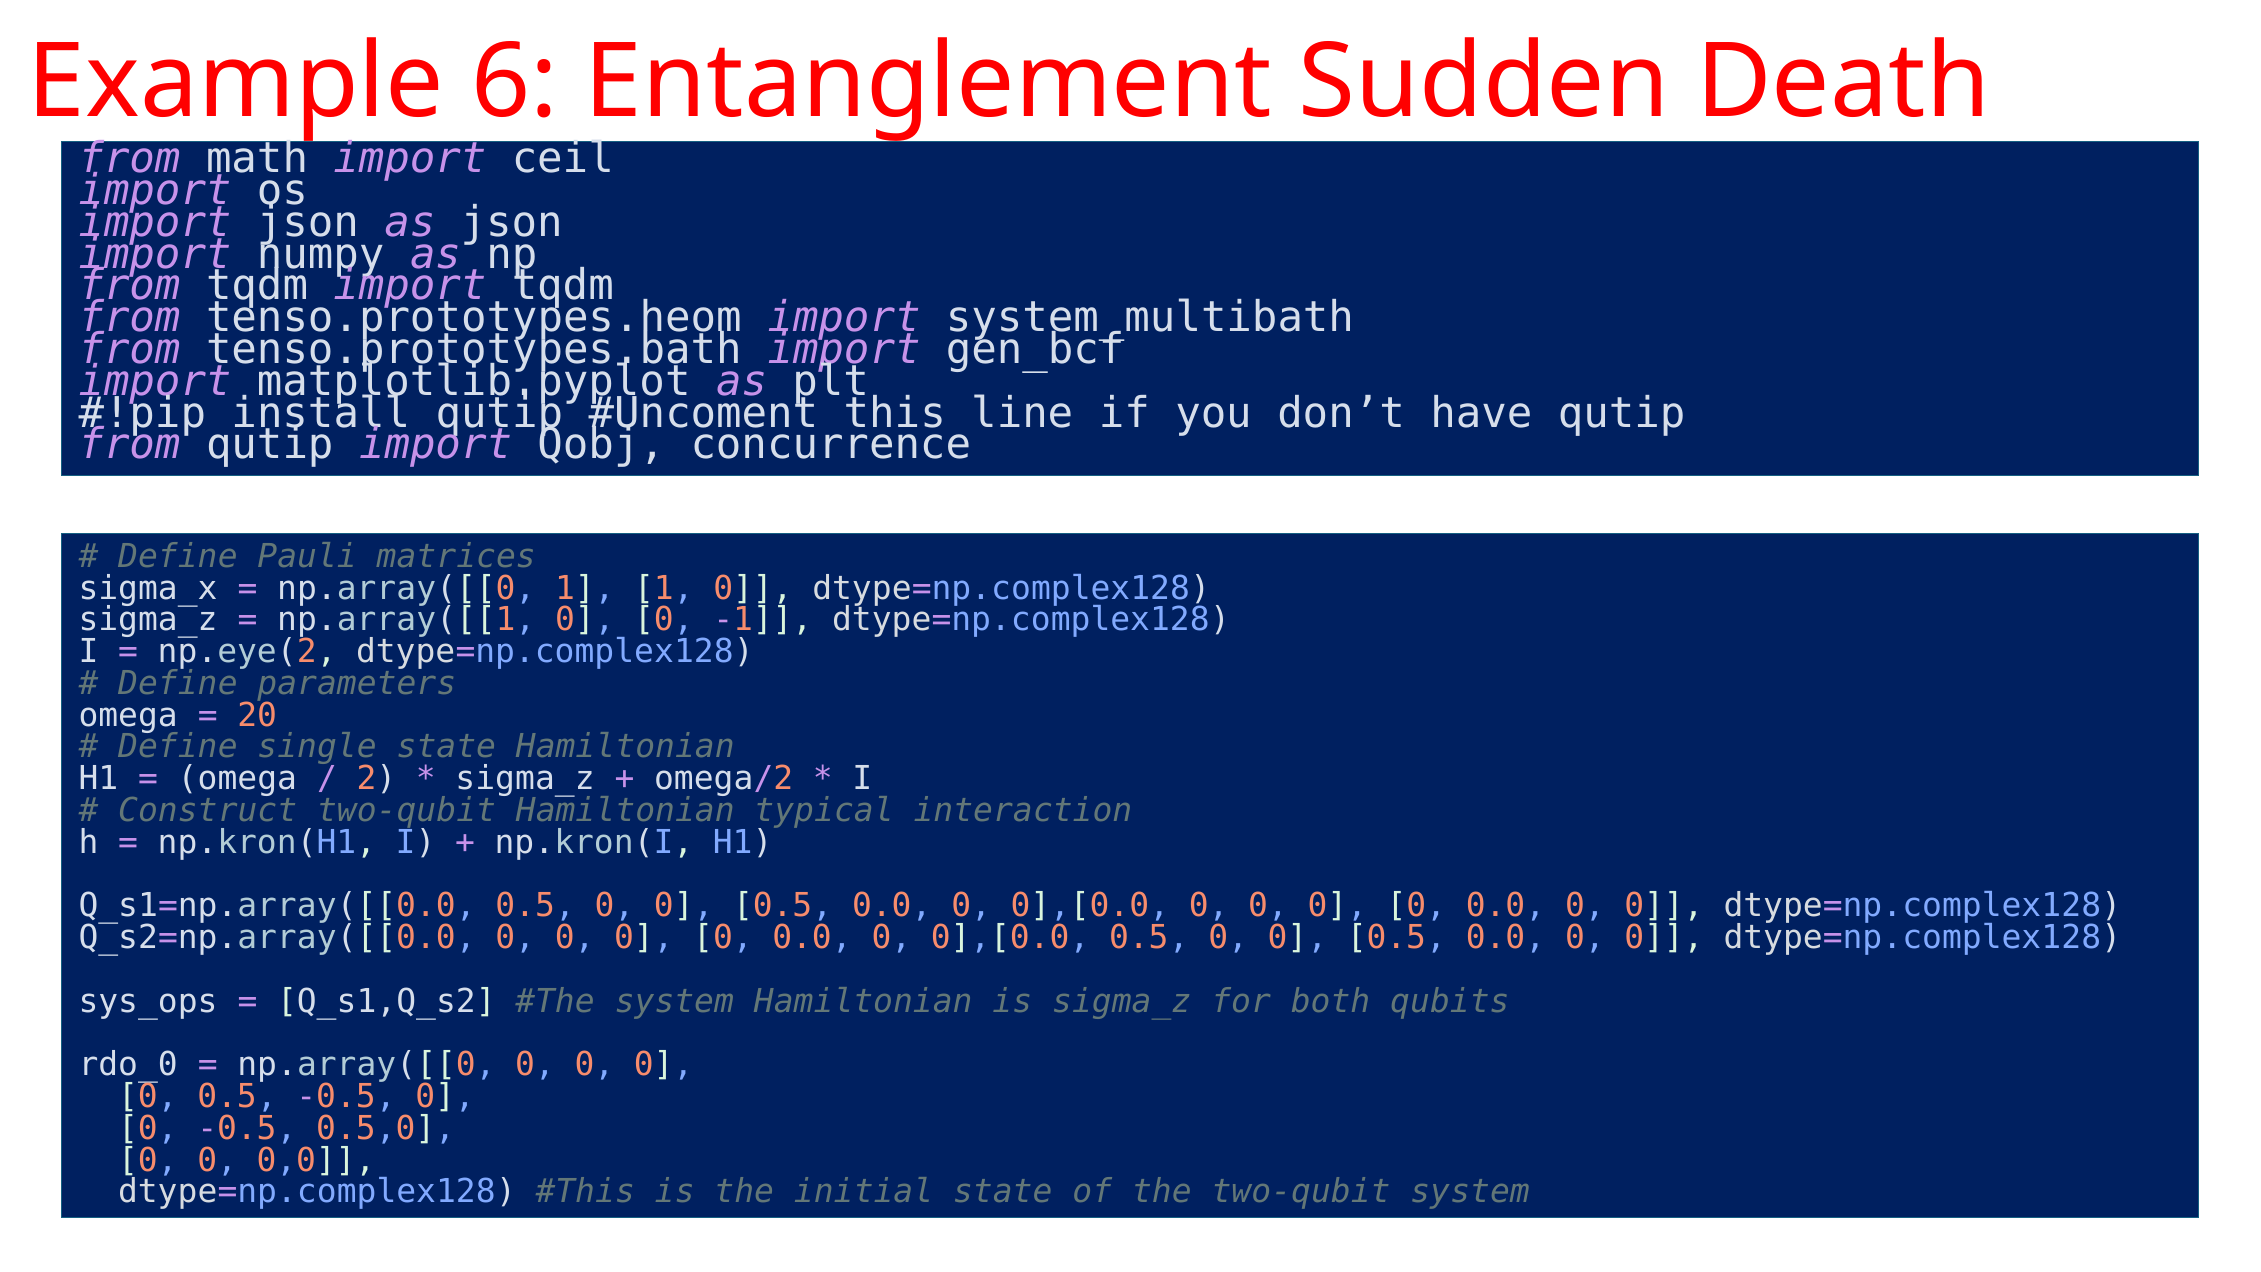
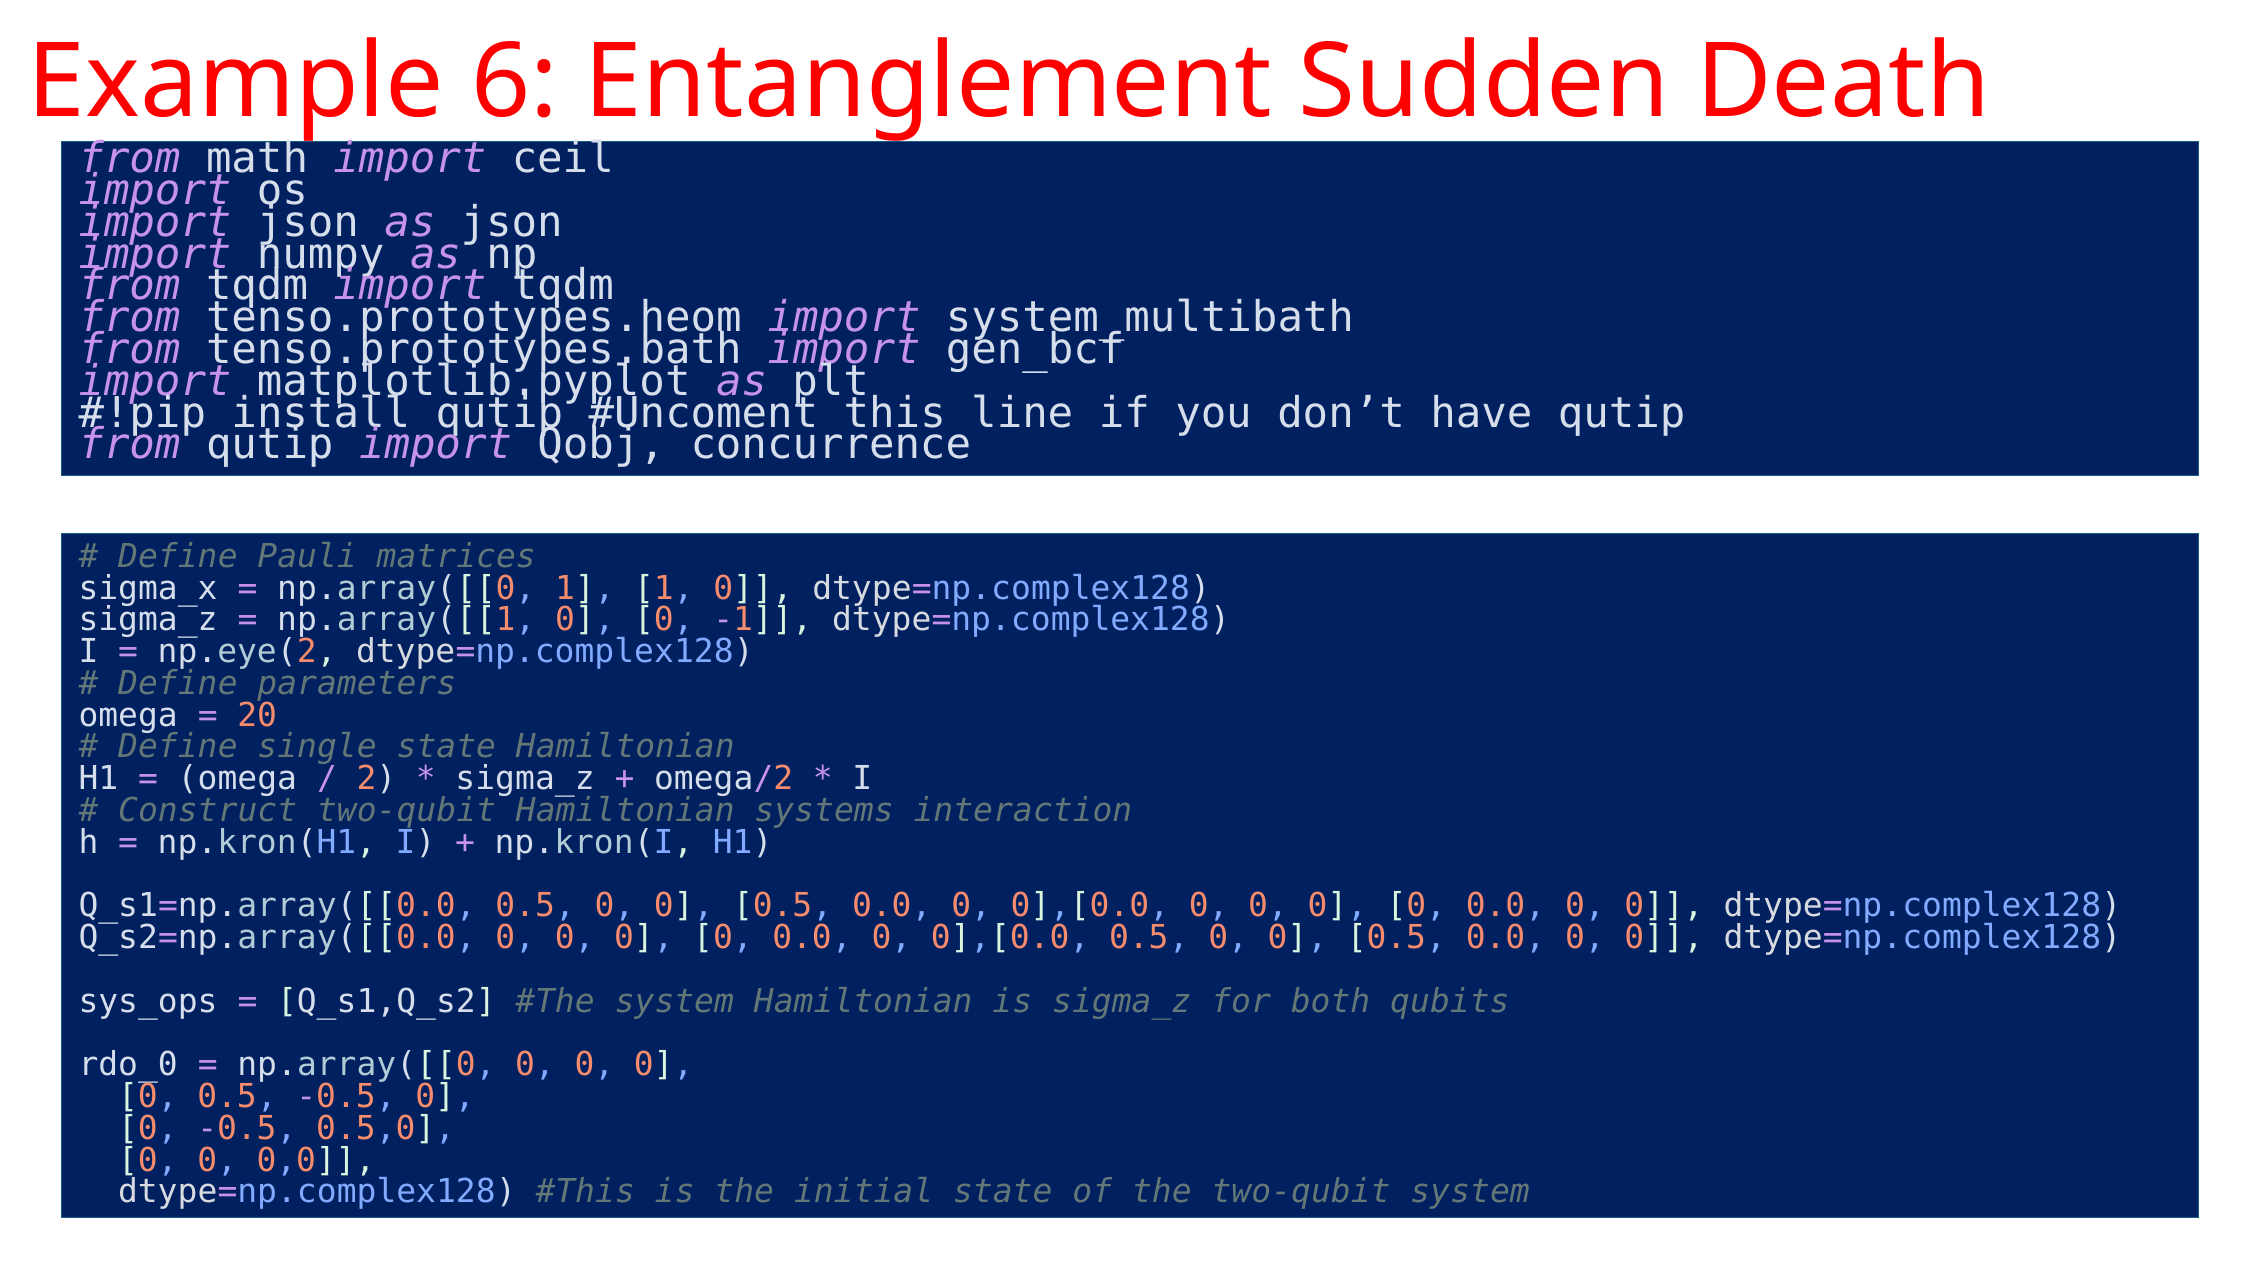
typical: typical -> systems (824, 811)
